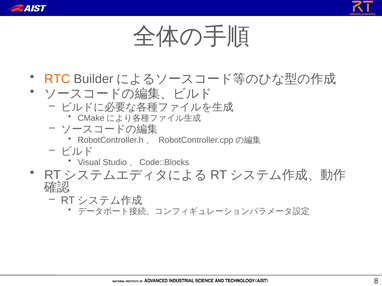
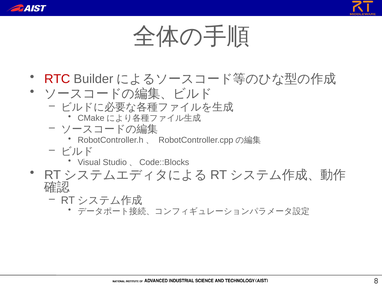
RTC colour: orange -> red (57, 79)
